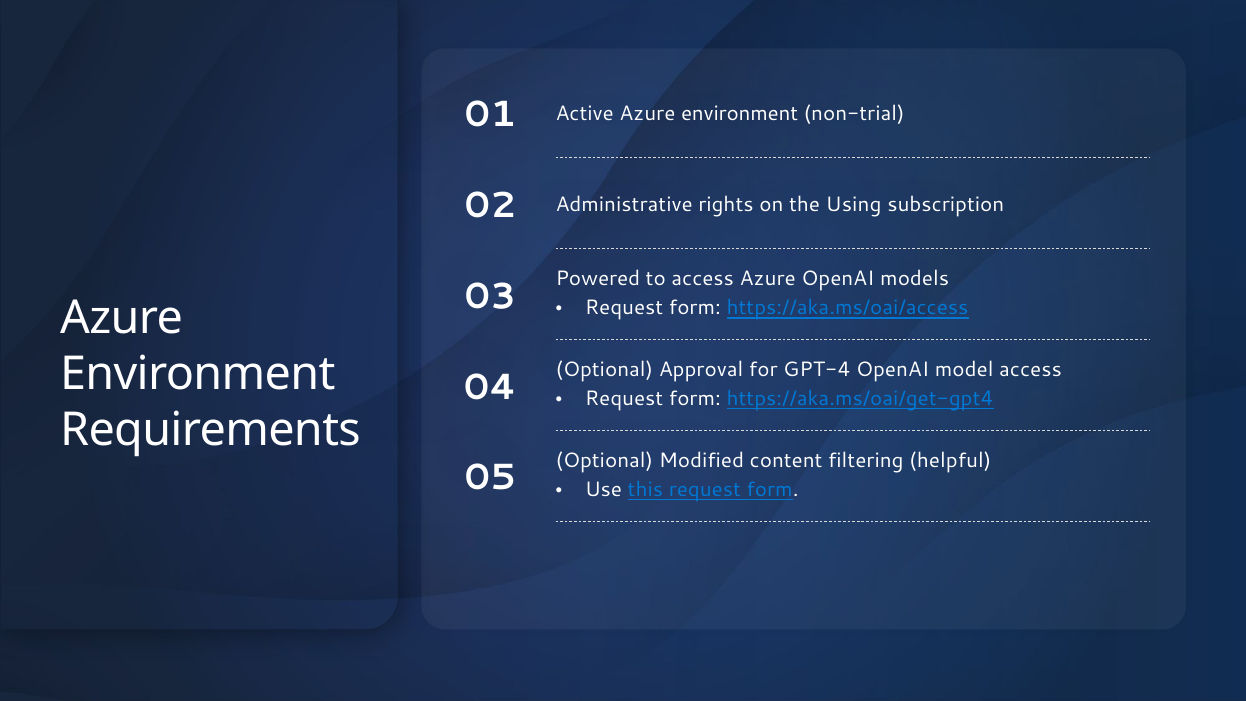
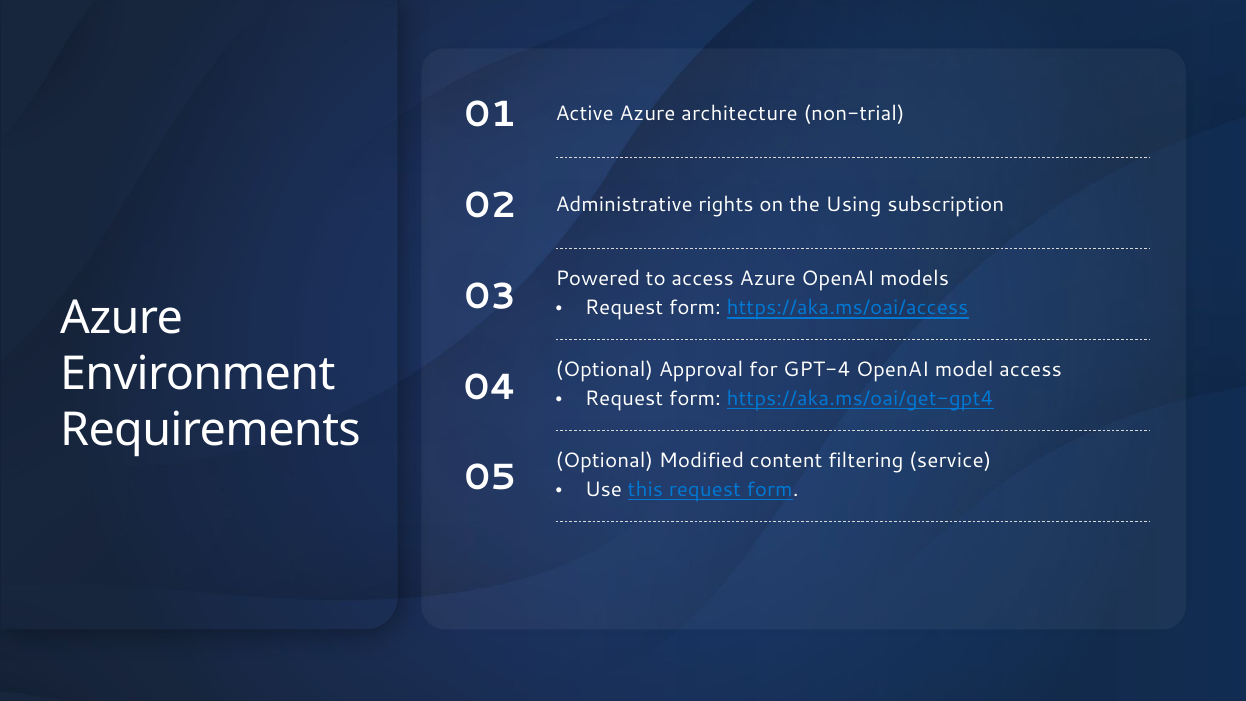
Active Azure environment: environment -> architecture (739, 113)
helpful: helpful -> service (950, 460)
